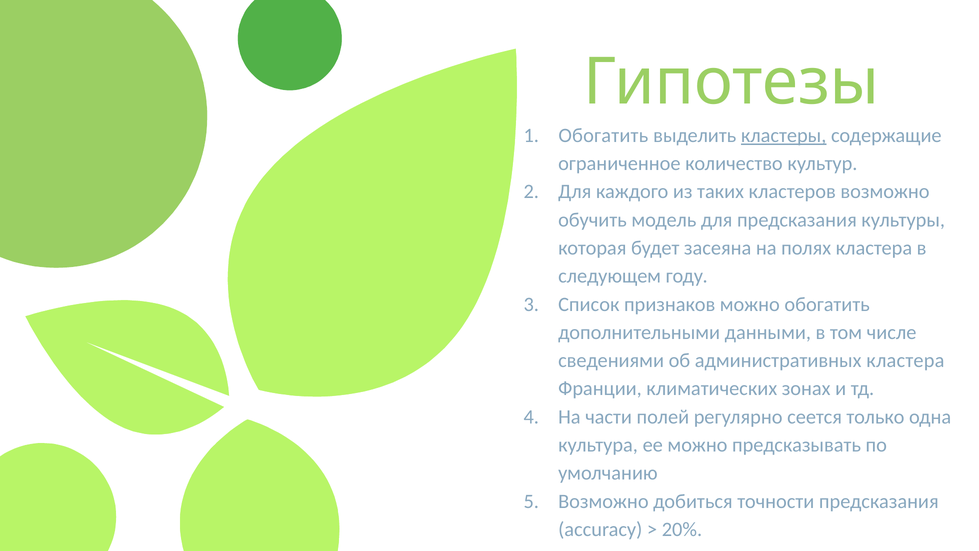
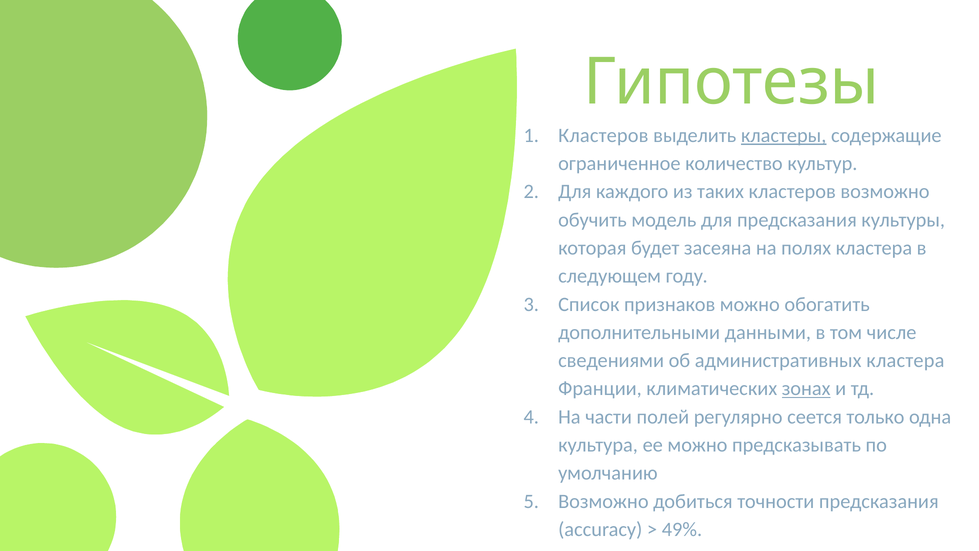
Обогатить: Обогатить -> Кластеров (603, 135)
зонах underline: none -> present (806, 389)
20%: 20% -> 49% (682, 529)
